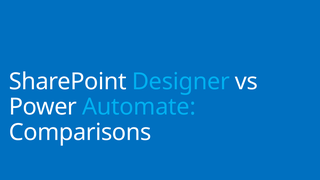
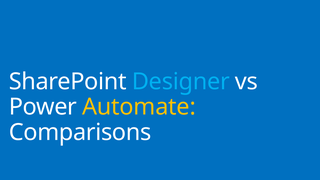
Automate colour: light blue -> yellow (139, 107)
